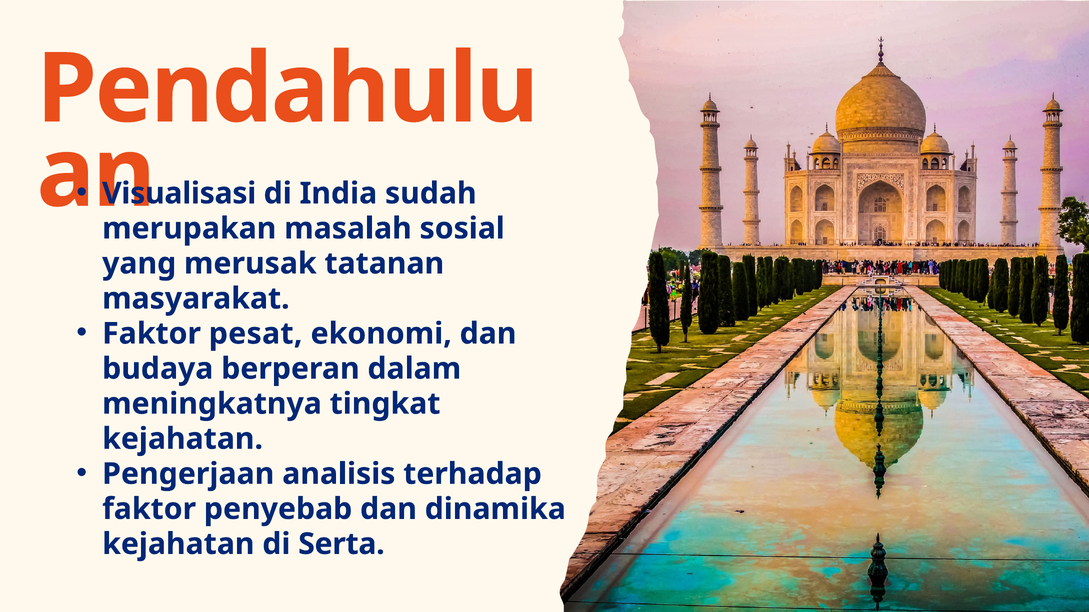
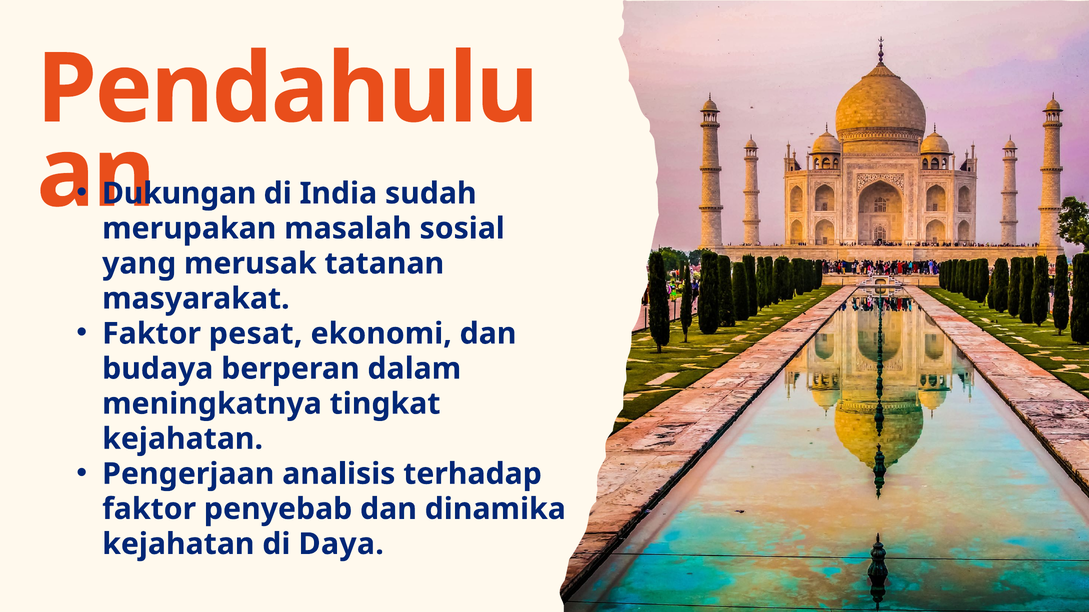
Visualisasi: Visualisasi -> Dukungan (179, 194)
Serta: Serta -> Daya (341, 545)
